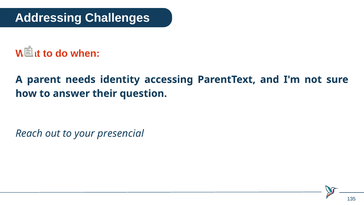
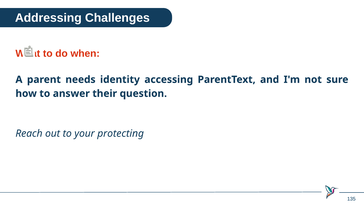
presencial: presencial -> protecting (121, 133)
